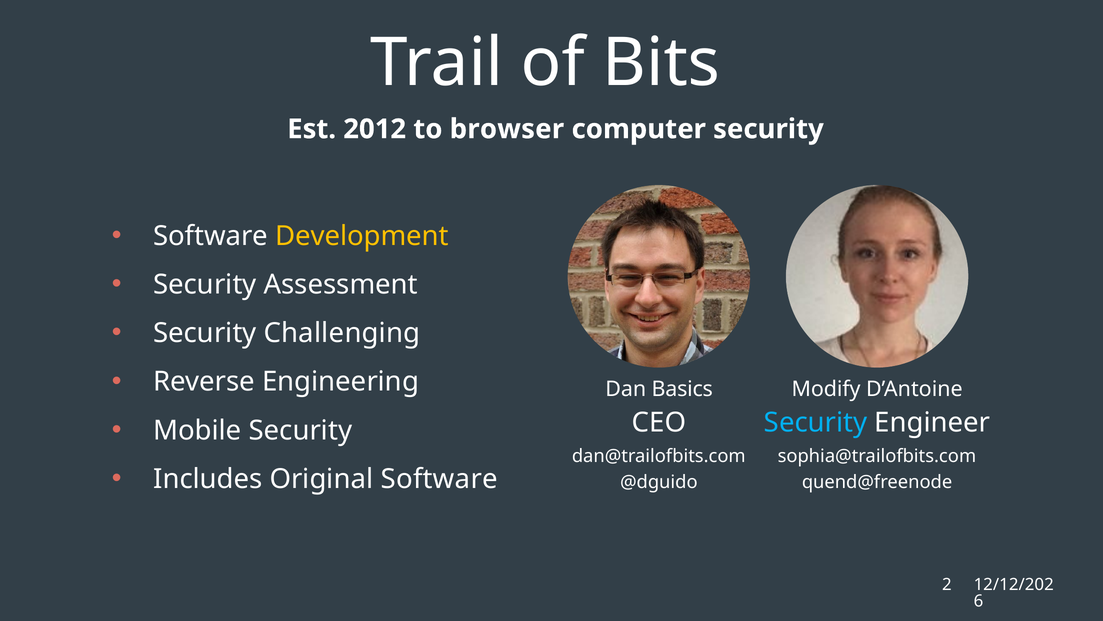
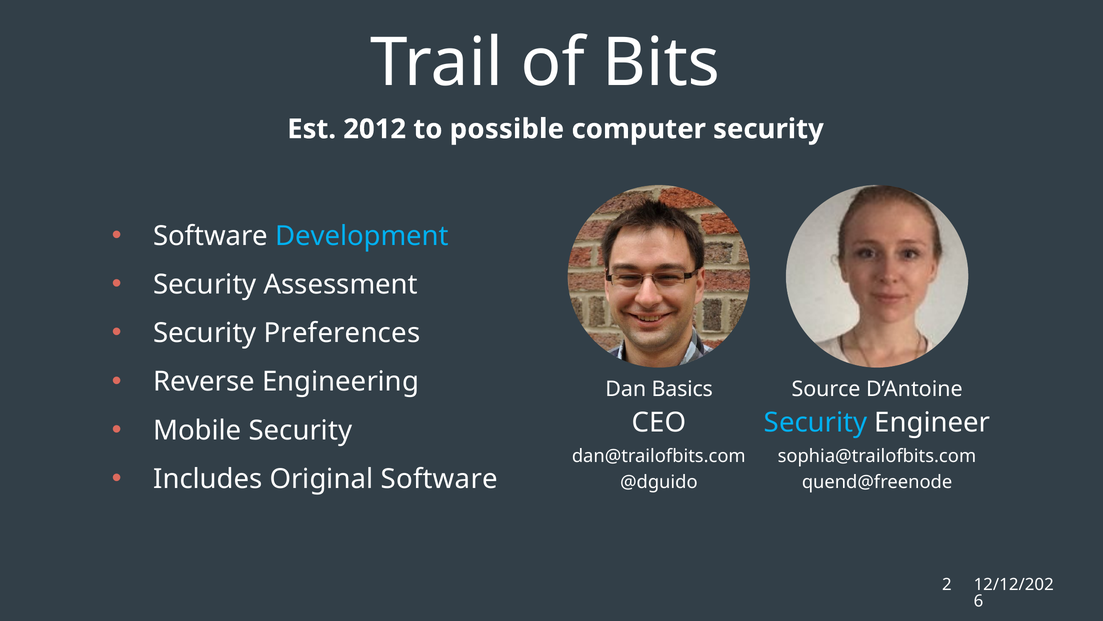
browser: browser -> possible (507, 129)
Development colour: yellow -> light blue (362, 236)
Challenging: Challenging -> Preferences (342, 333)
Modify: Modify -> Source (826, 389)
